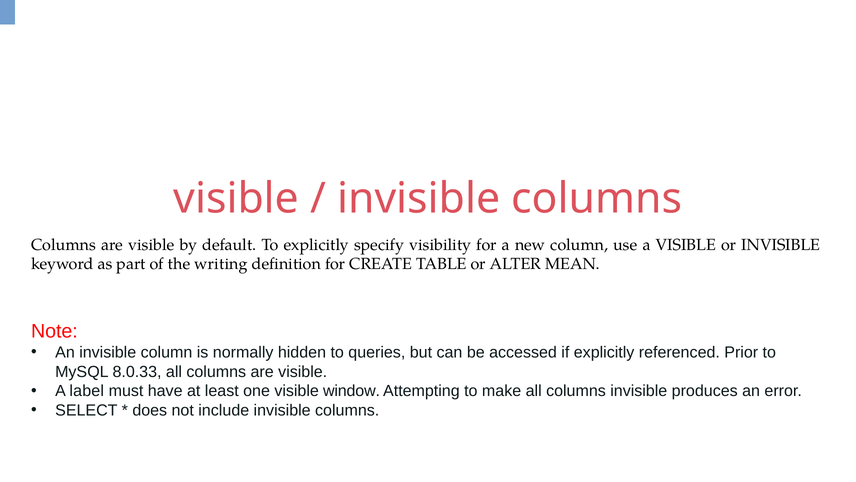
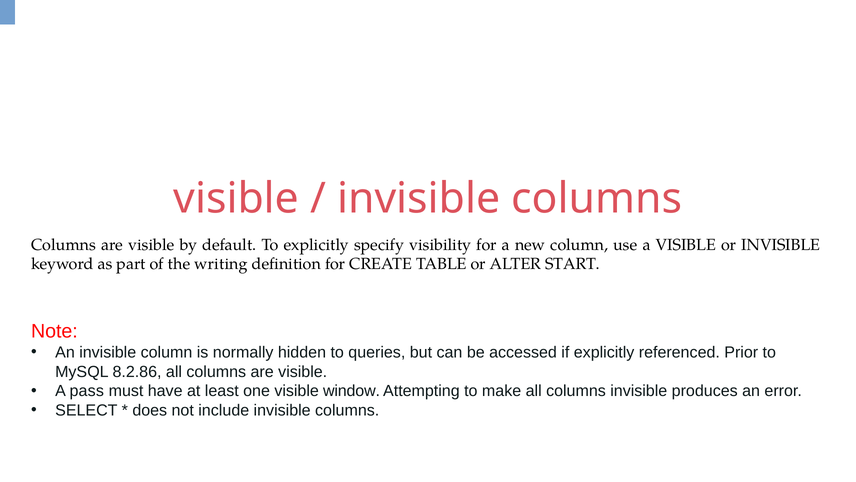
MEAN: MEAN -> START (573, 264)
8.0.33: 8.0.33 -> 8.2.86 (137, 371)
label: label -> pass (87, 391)
